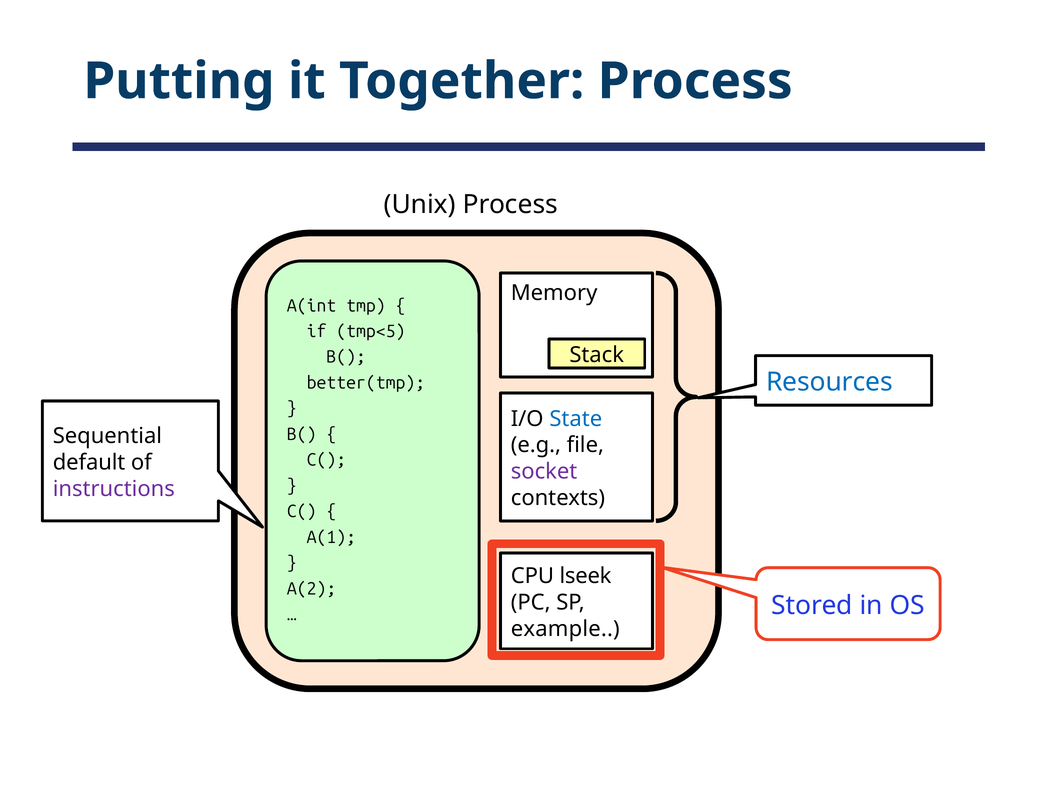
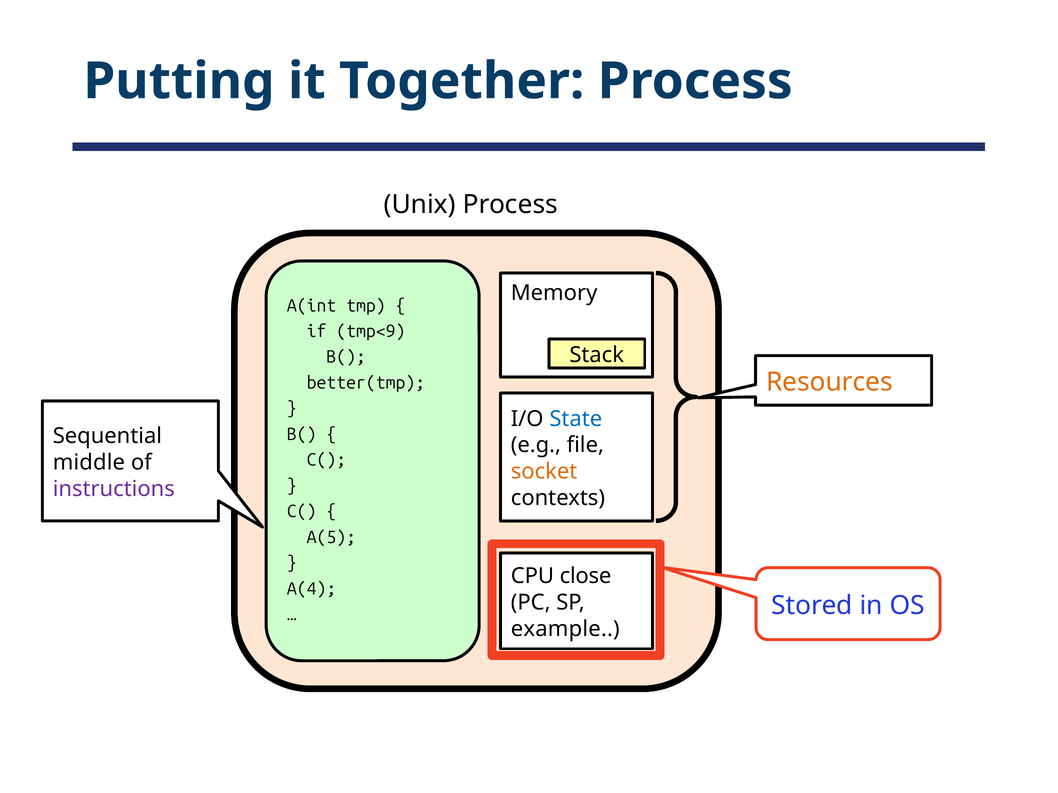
tmp<5: tmp<5 -> tmp<9 (371, 332)
Resources colour: blue -> orange (829, 382)
default: default -> middle (89, 463)
socket colour: purple -> orange (544, 472)
A(1: A(1 -> A(5 (331, 538)
lseek: lseek -> close (586, 576)
A(2: A(2 -> A(4 (312, 589)
